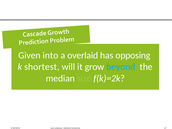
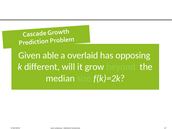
into: into -> able (51, 55)
shortest: shortest -> different (42, 67)
beyond colour: light blue -> light green (121, 67)
